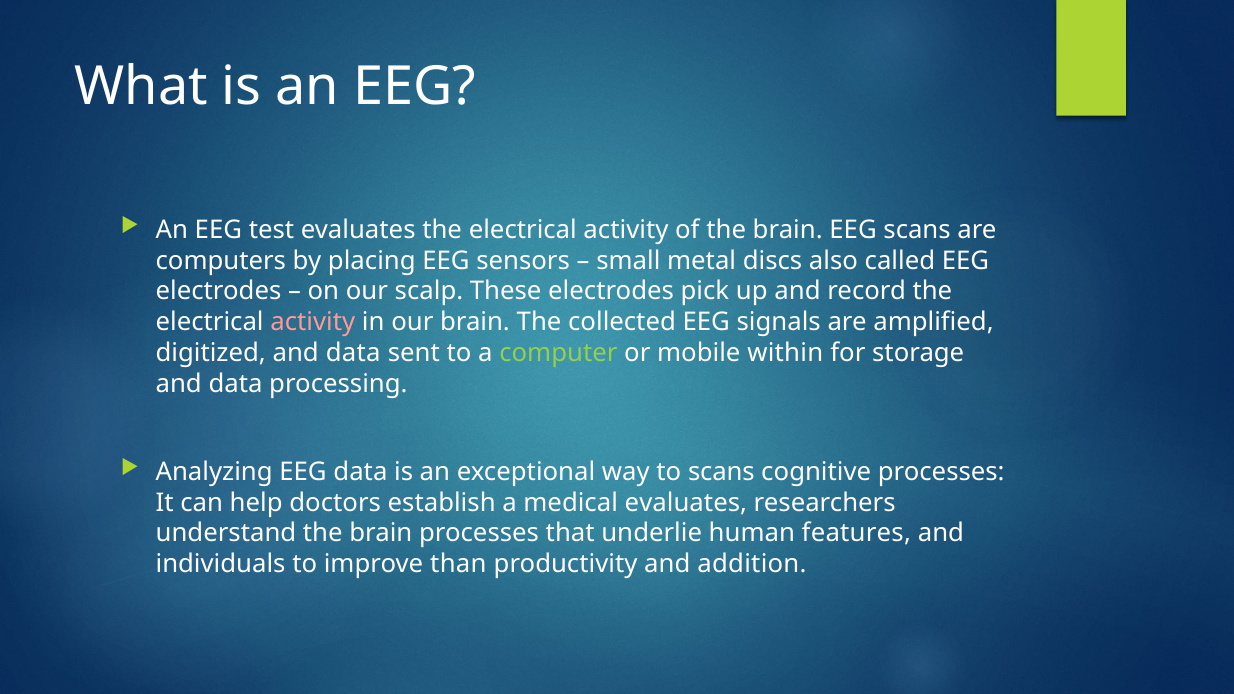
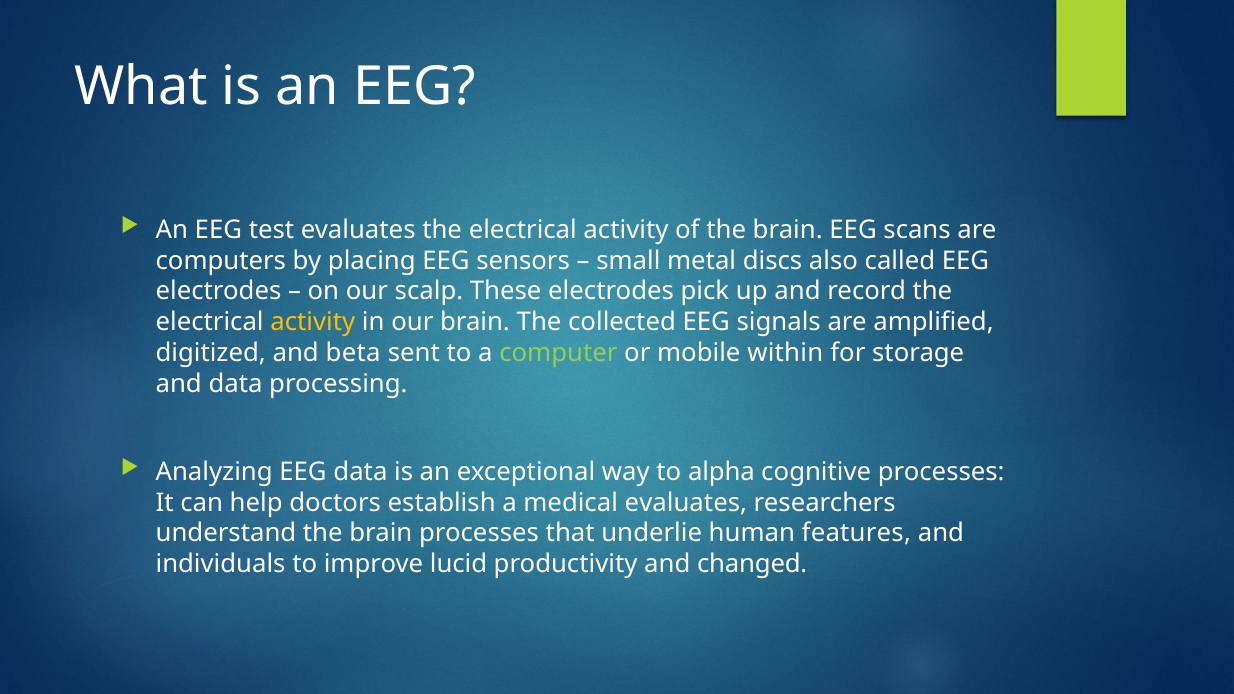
activity colour: pink -> yellow (313, 322)
digitized and data: data -> beta (353, 353)
to scans: scans -> alpha (721, 472)
than: than -> lucid (459, 564)
addition: addition -> changed (752, 564)
